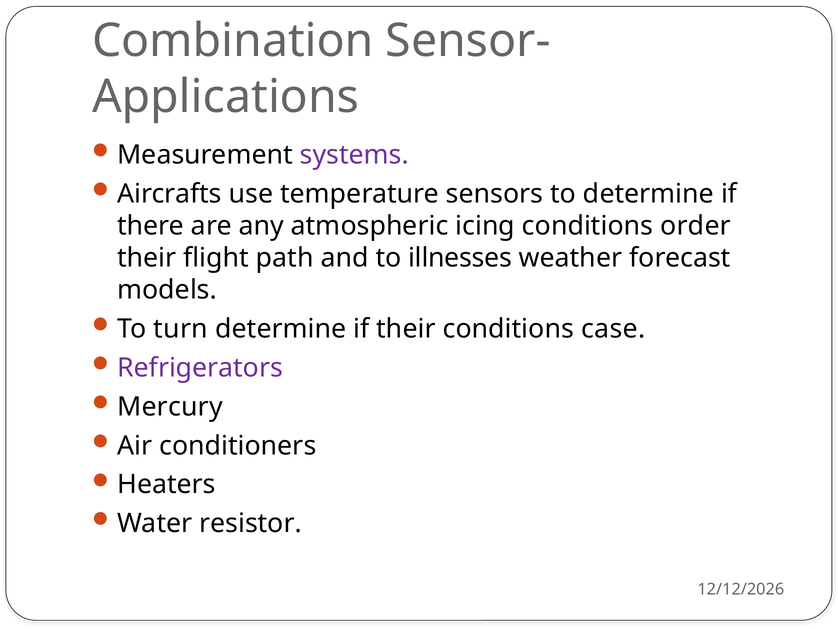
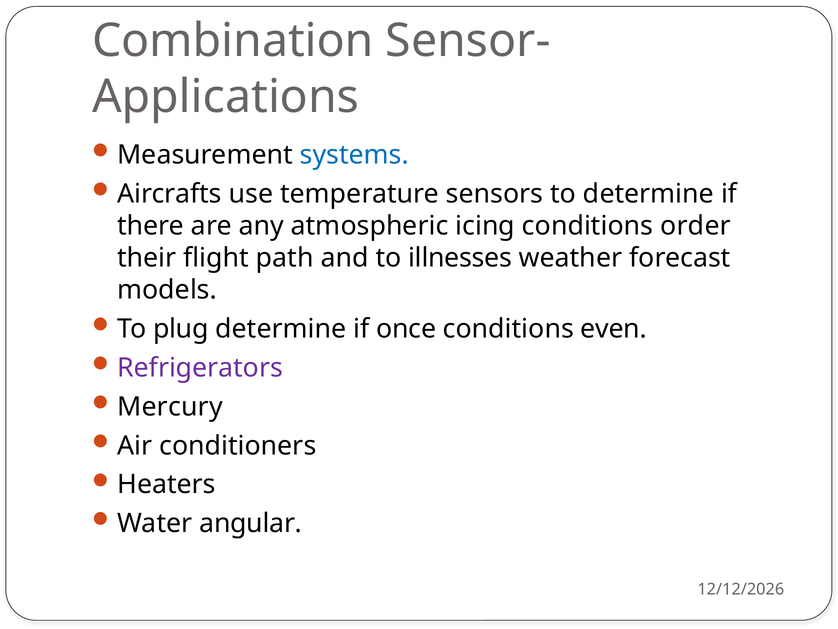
systems colour: purple -> blue (354, 155)
turn: turn -> plug (181, 329)
if their: their -> once (406, 329)
case: case -> even (614, 329)
resistor: resistor -> angular (251, 523)
